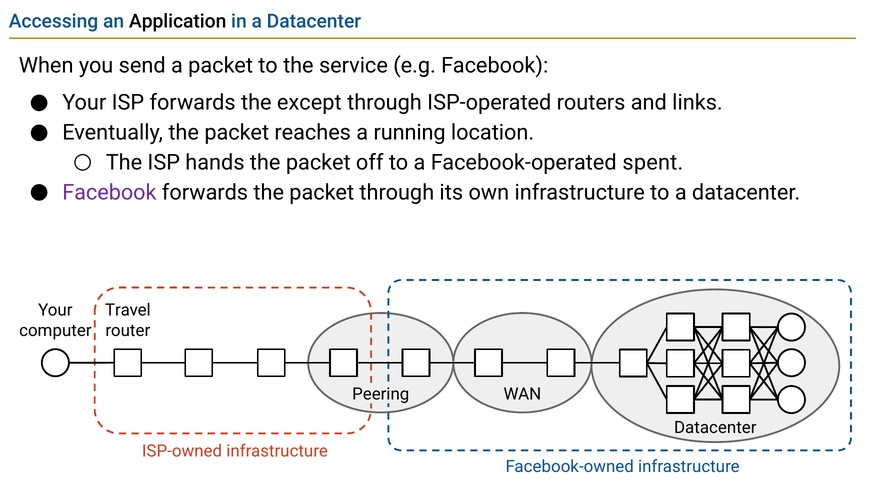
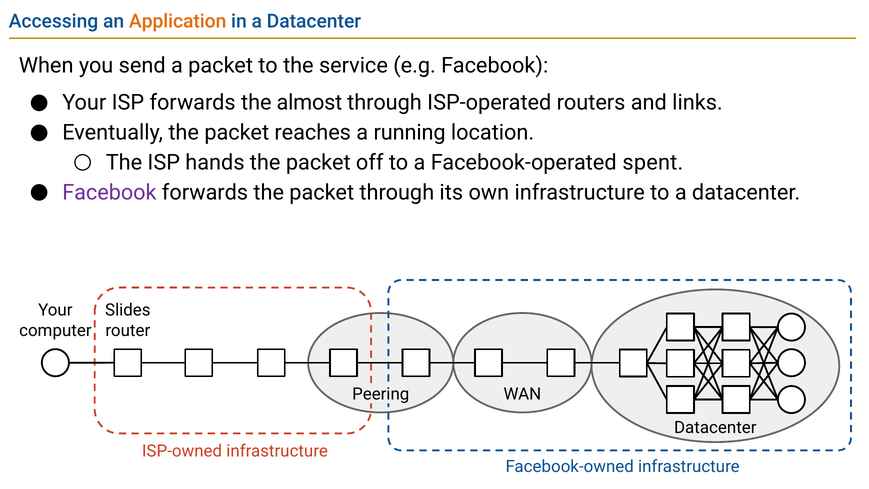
Application colour: black -> orange (178, 22)
except: except -> almost (309, 103)
Travel: Travel -> Slides (128, 310)
